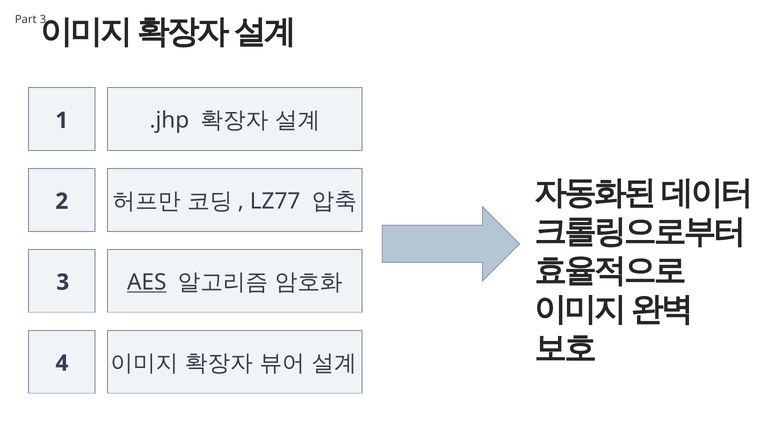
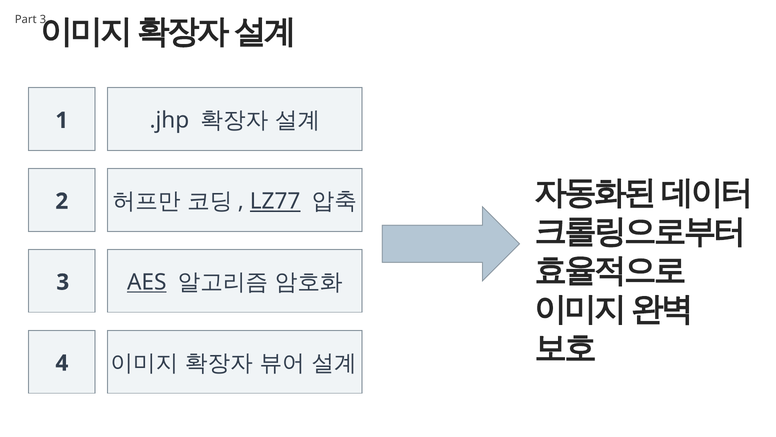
LZ77 underline: none -> present (275, 201)
